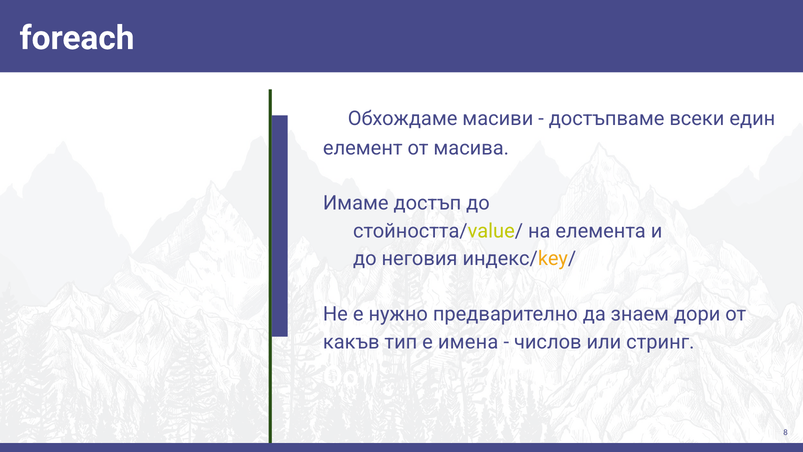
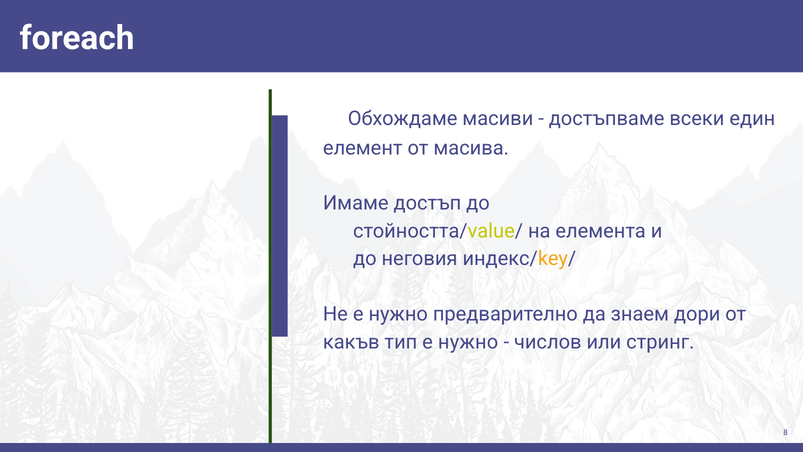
тип е имена: имена -> нужно (468, 342)
